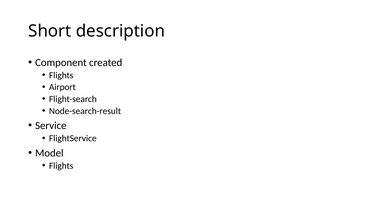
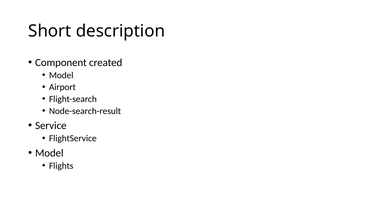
Flights: Flights -> Model (61, 75)
